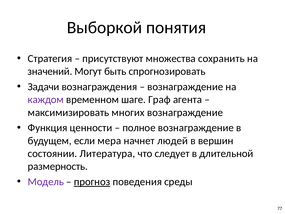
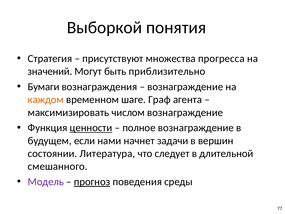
сохранить: сохранить -> прогресса (221, 58)
спрогнозировать: спрогнозировать -> приблизительно (167, 71)
Задачи: Задачи -> Бумаги (44, 87)
каждом colour: purple -> orange (46, 100)
многих: многих -> числом (128, 112)
ценности underline: none -> present (91, 128)
мера: мера -> нами (109, 141)
людей: людей -> задачи (173, 141)
размерность: размерность -> смешанного (58, 166)
